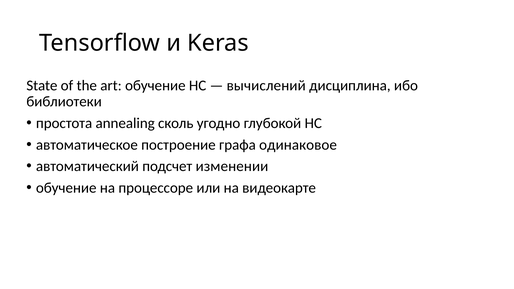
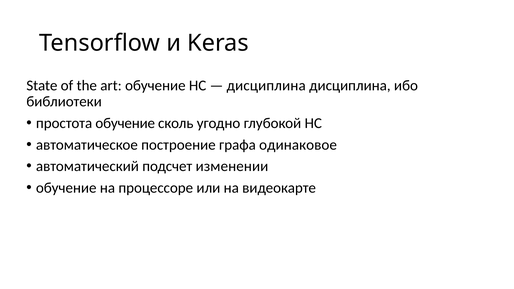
вычислений: вычислений -> дисциплина (266, 86)
простота annealing: annealing -> обучение (125, 123)
